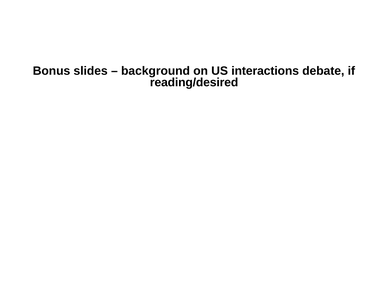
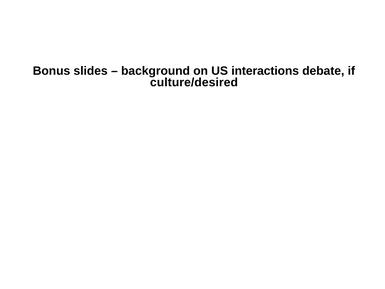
reading/desired: reading/desired -> culture/desired (194, 82)
